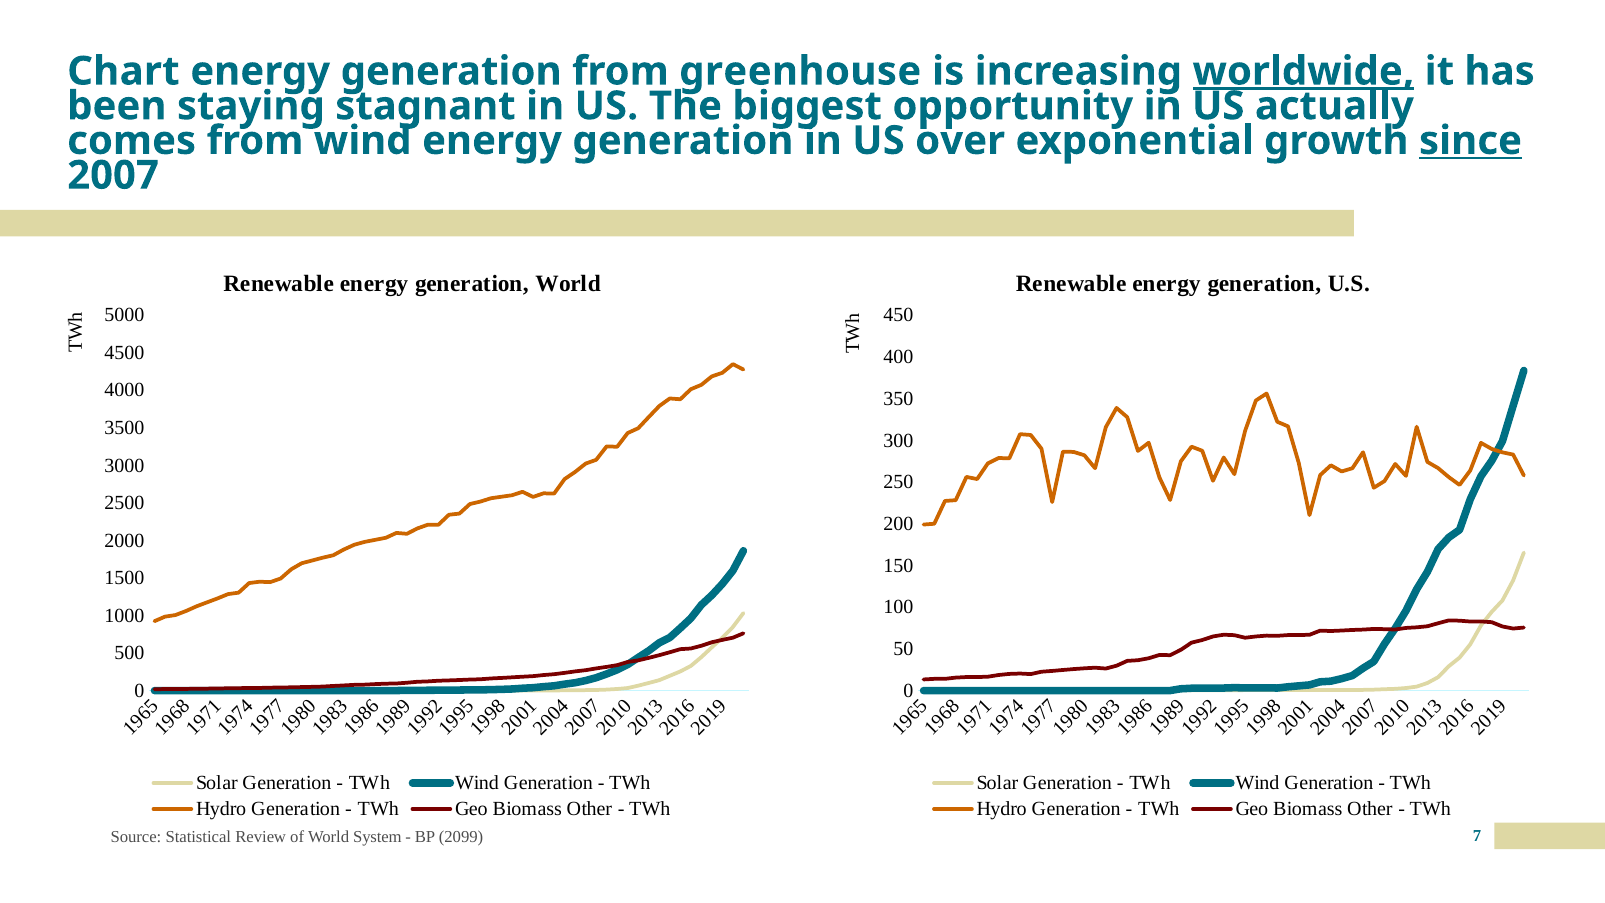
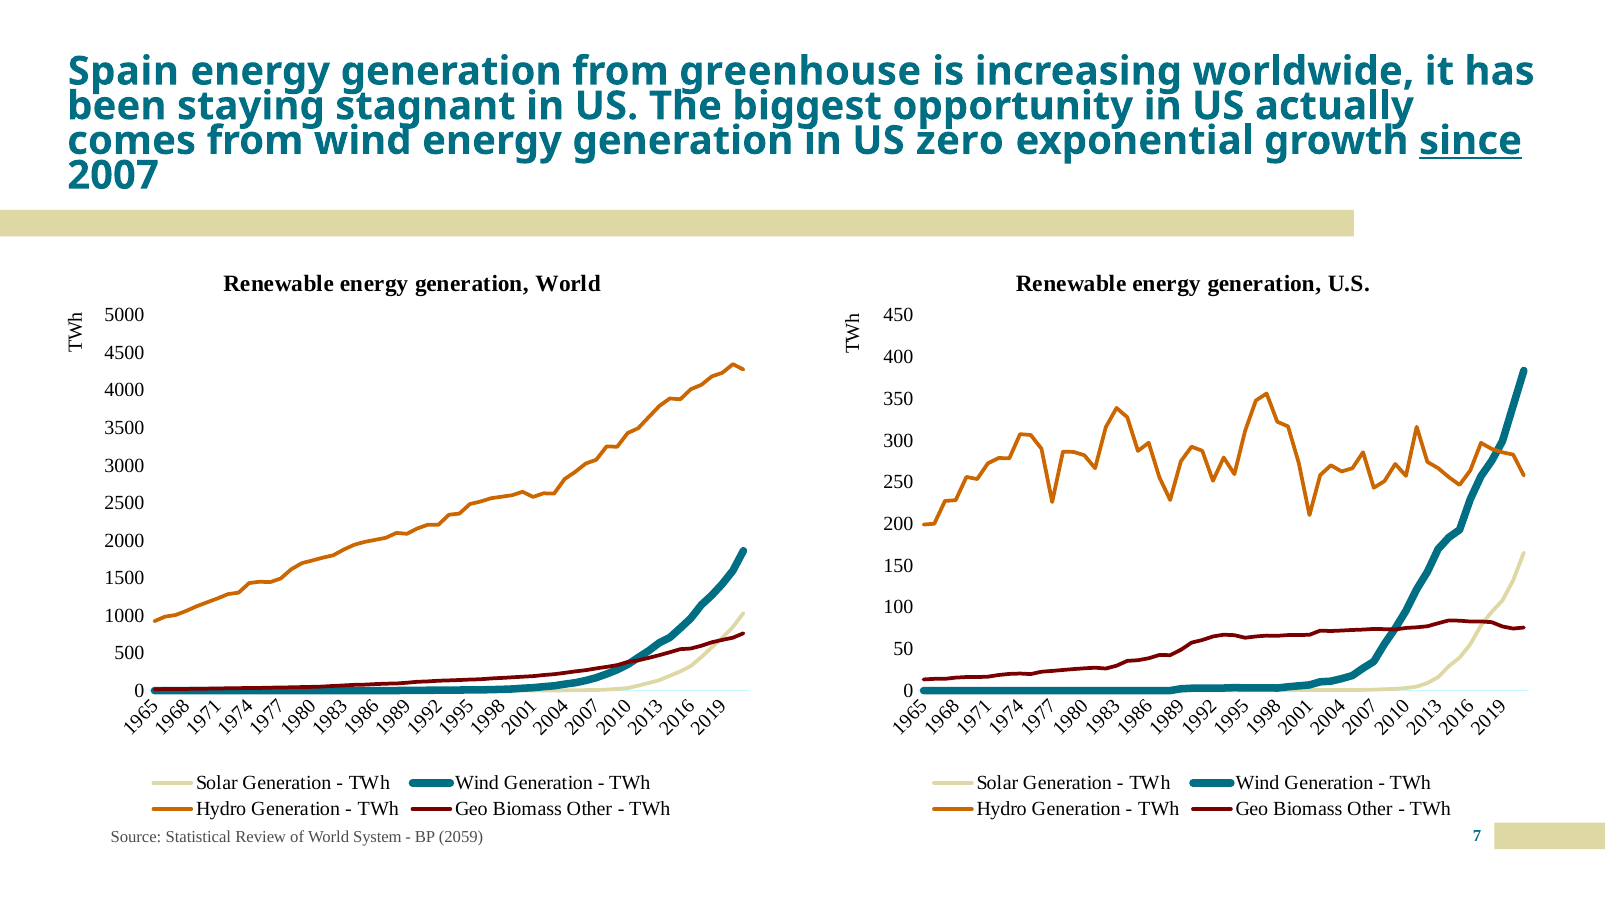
Chart: Chart -> Spain (123, 71)
worldwide underline: present -> none (1303, 71)
over: over -> zero (960, 141)
2099: 2099 -> 2059 (461, 837)
